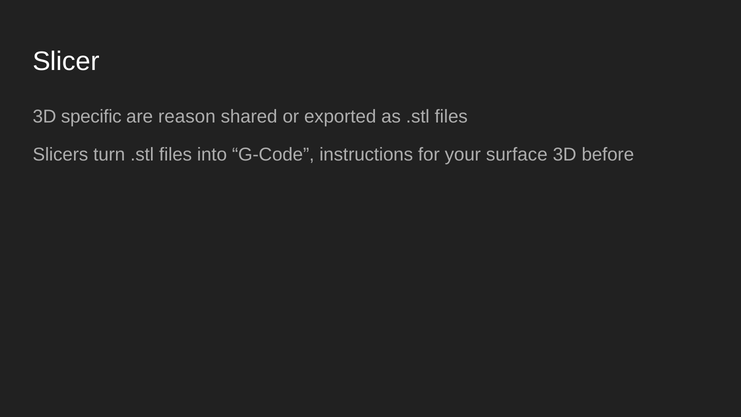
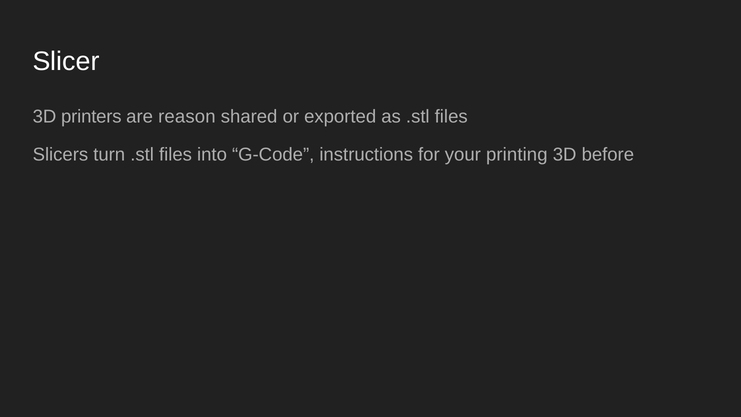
specific: specific -> printers (91, 117)
surface: surface -> printing (517, 154)
